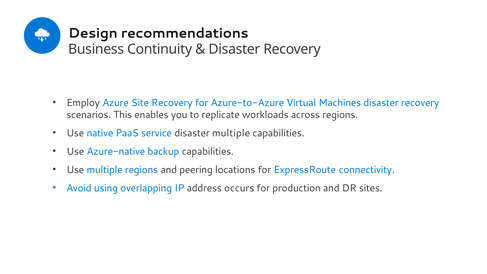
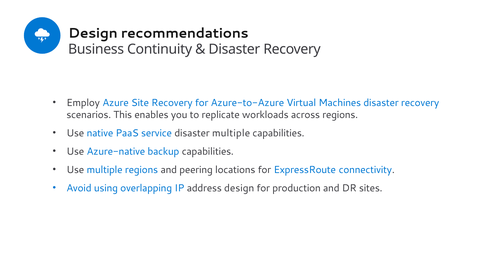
address occurs: occurs -> design (239, 188)
